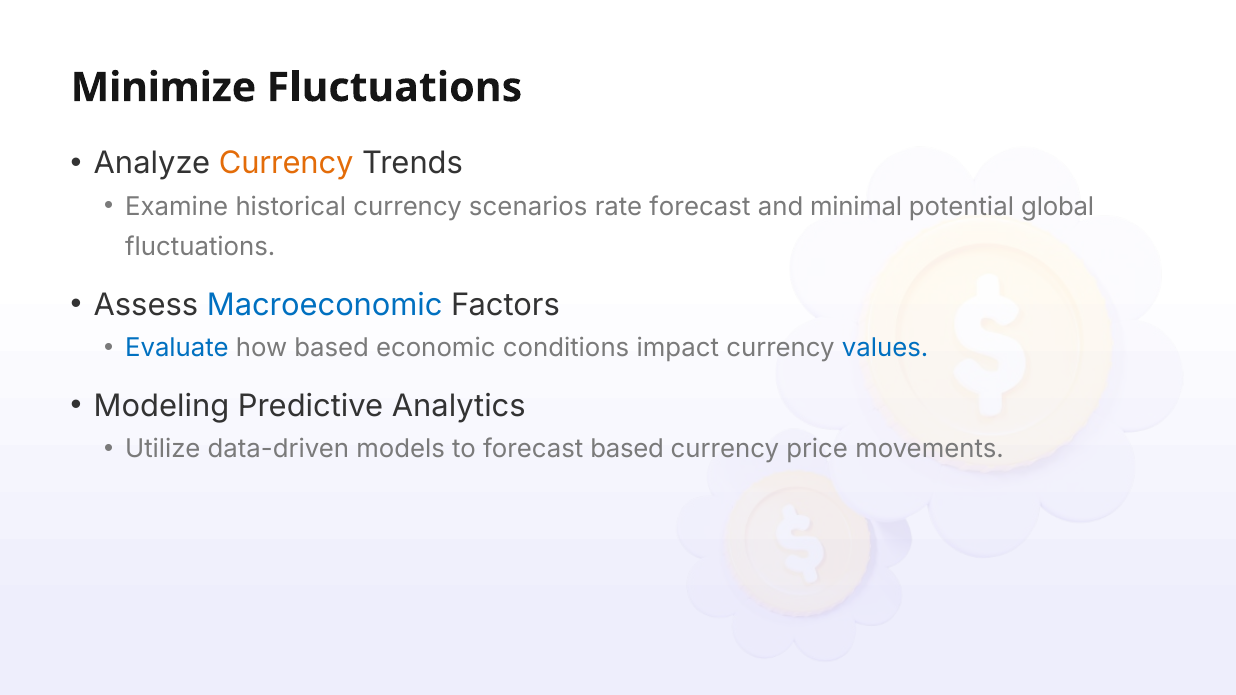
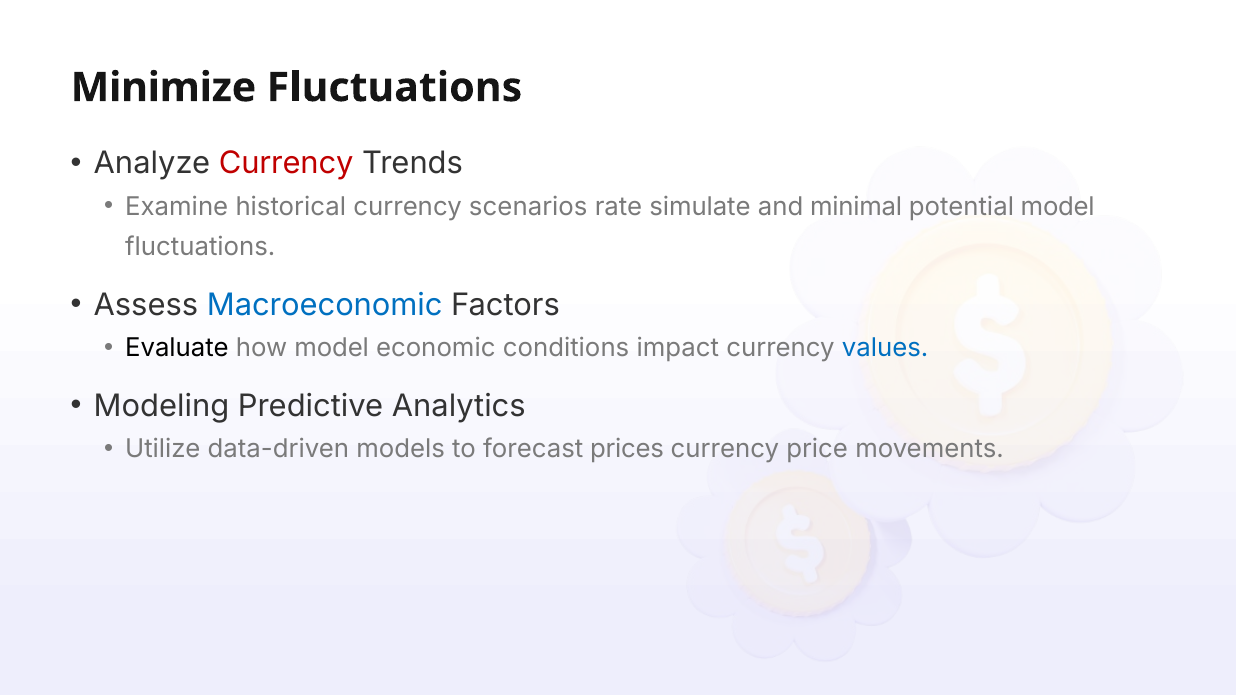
Currency colour: orange -> red (286, 164)
rate forecast: forecast -> simulate (700, 207)
potential global: global -> model (1058, 207)
Evaluate colour: blue -> black (177, 348)
how based: based -> model (332, 348)
forecast based: based -> prices (627, 449)
